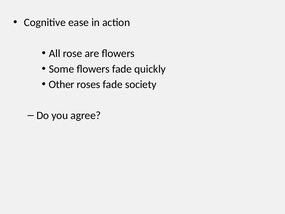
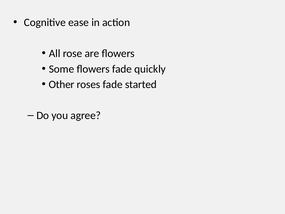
society: society -> started (141, 84)
